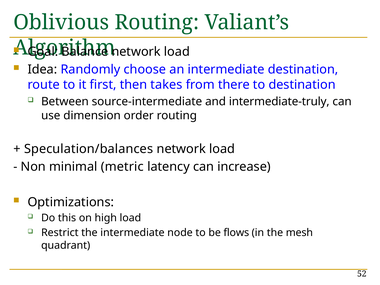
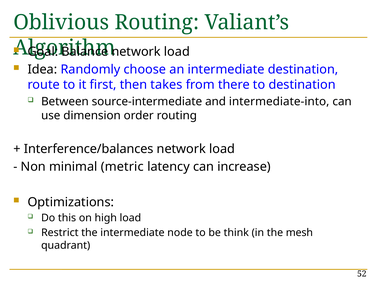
intermediate-truly: intermediate-truly -> intermediate-into (279, 102)
Speculation/balances: Speculation/balances -> Interference/balances (89, 149)
flows: flows -> think (236, 233)
